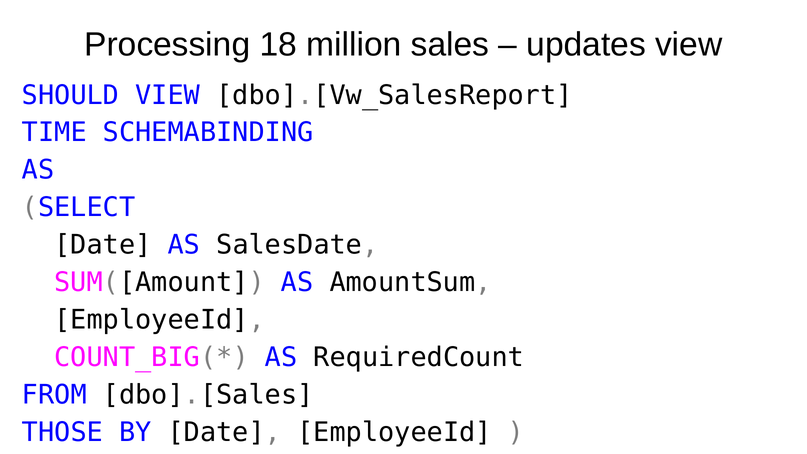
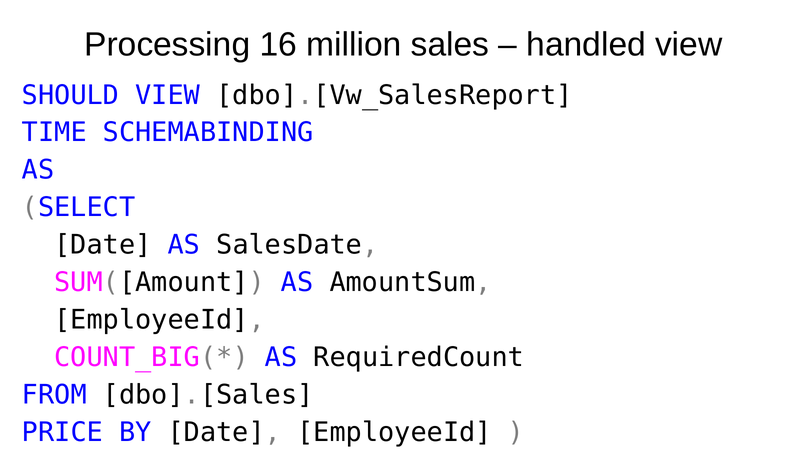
18: 18 -> 16 (278, 45)
updates: updates -> handled (586, 45)
THOSE: THOSE -> PRICE (62, 432)
